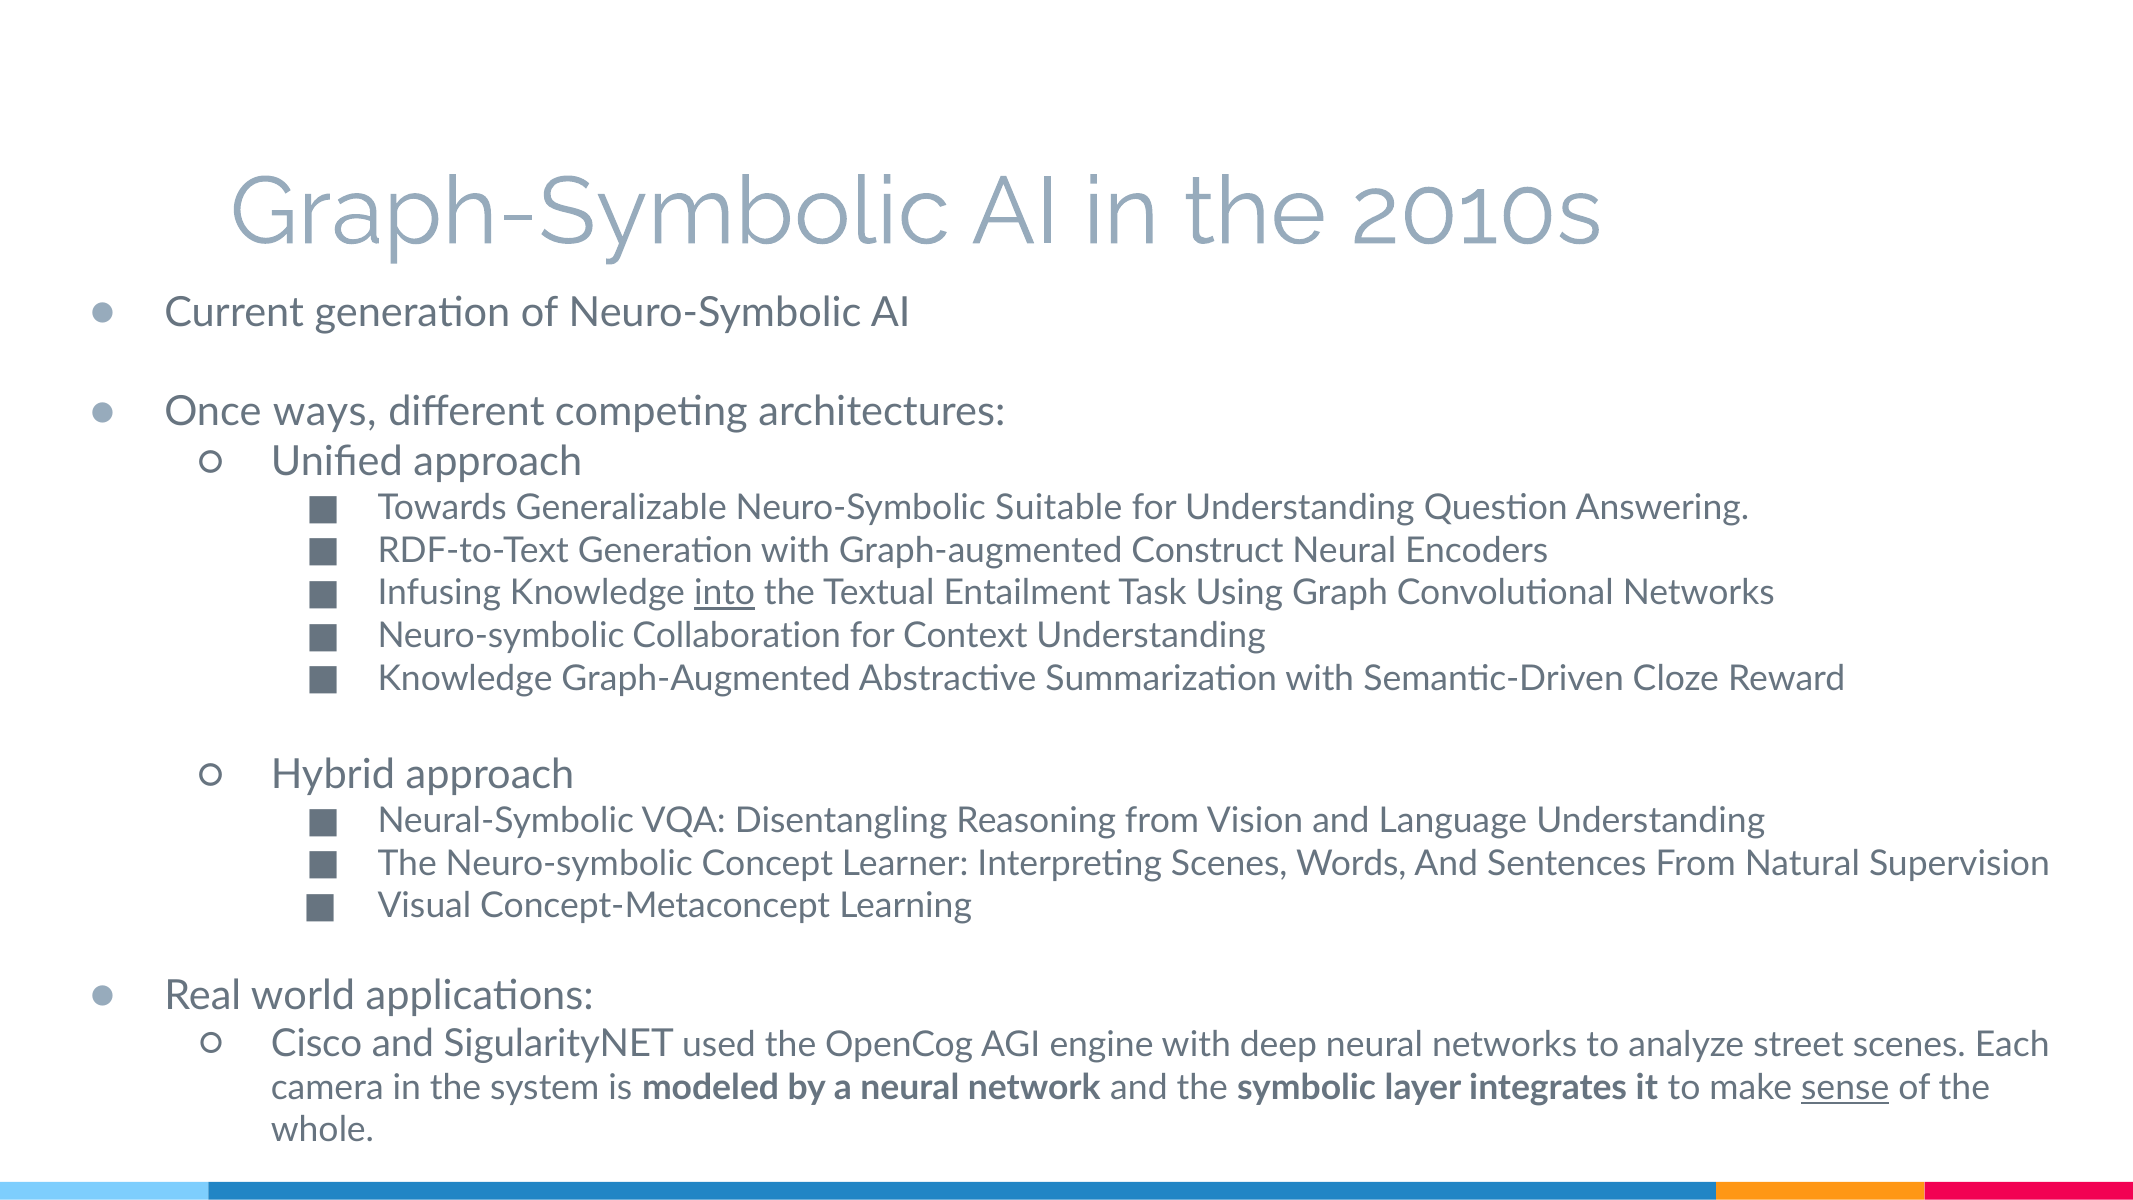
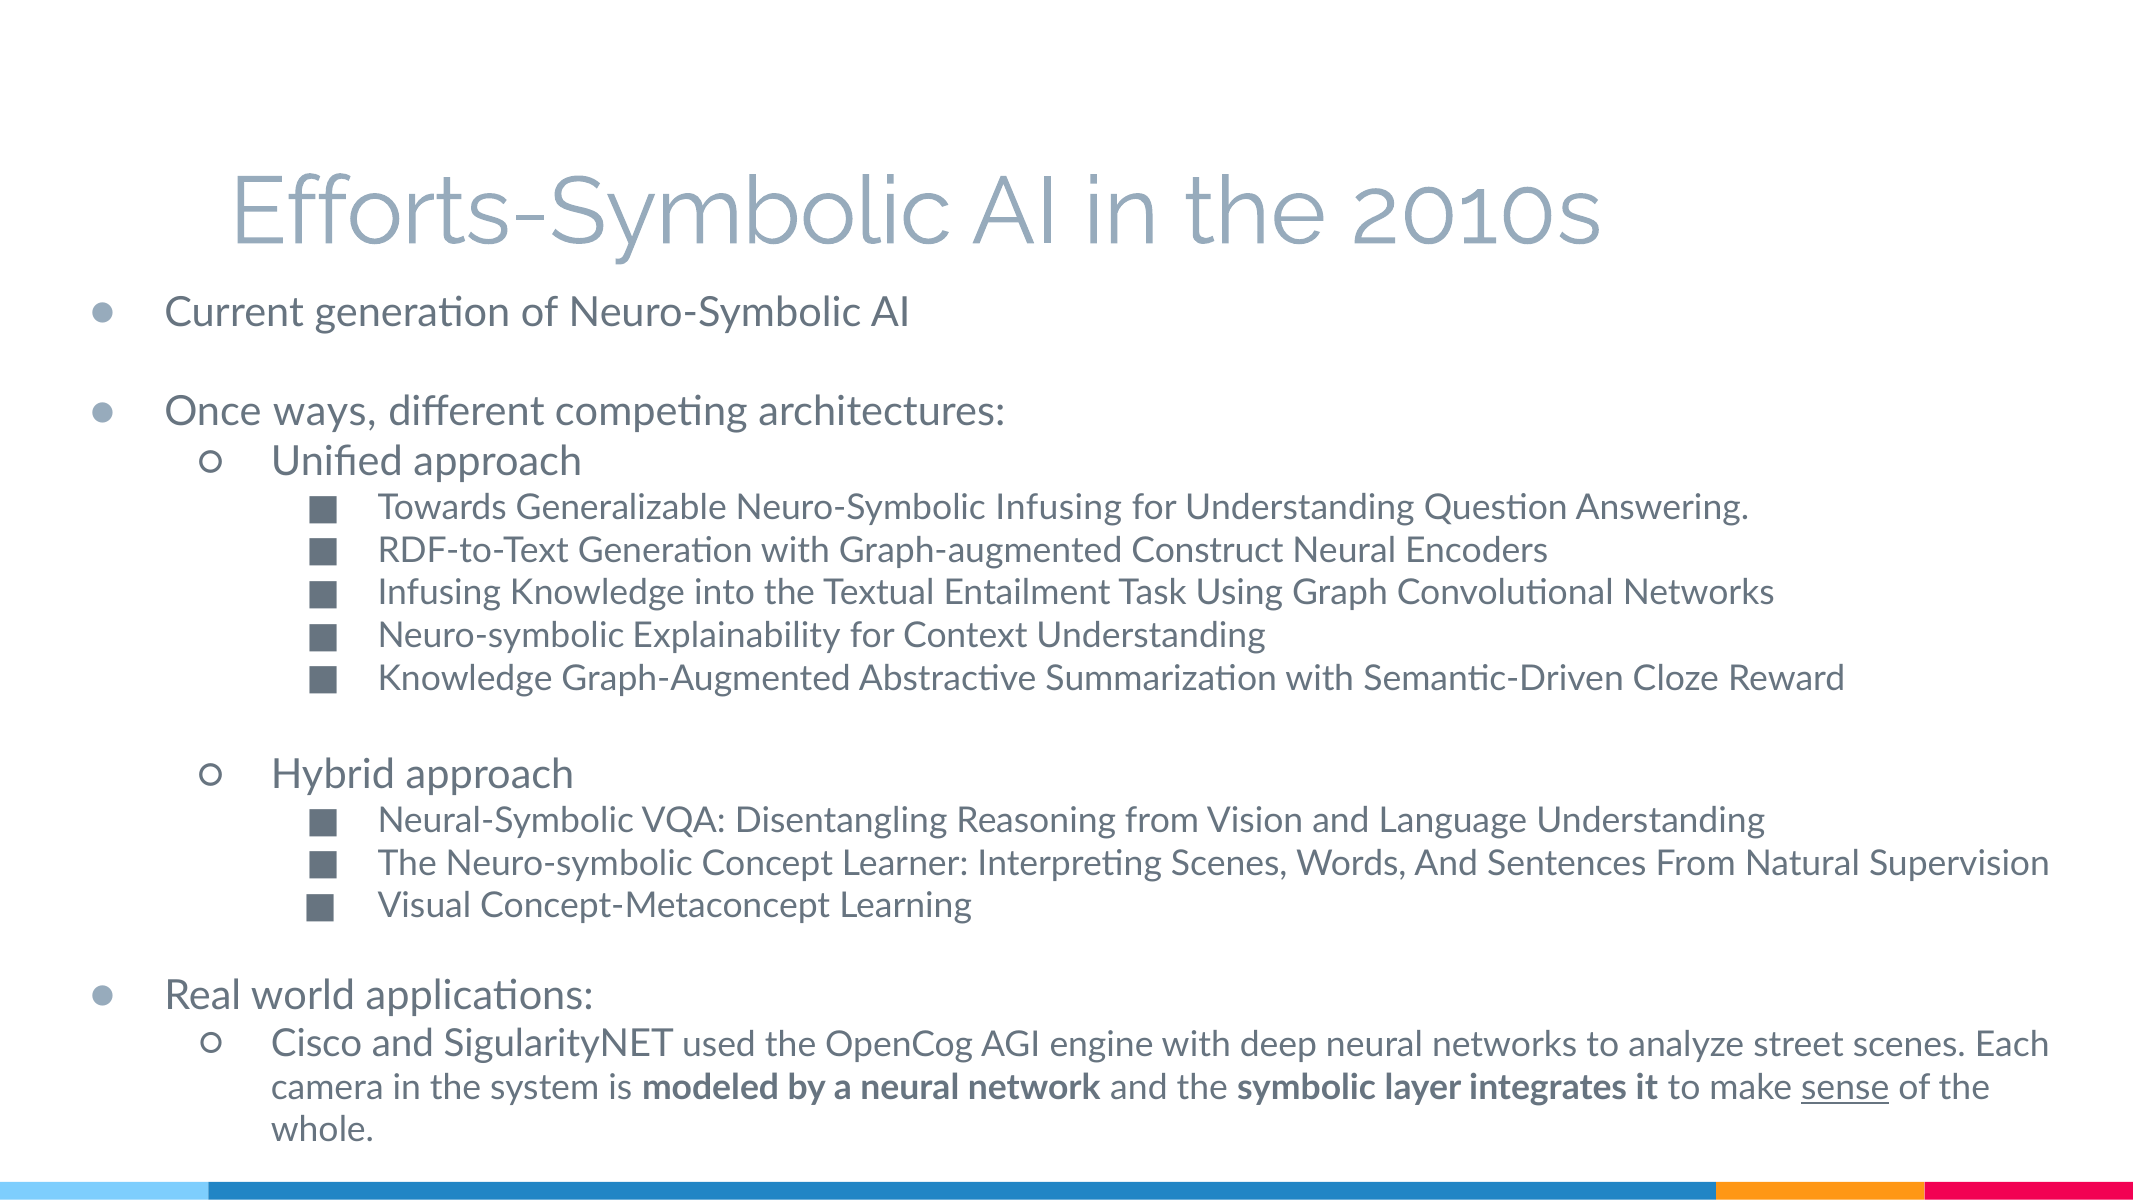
Graph-Symbolic: Graph-Symbolic -> Efforts-Symbolic (590, 212)
Neuro-Symbolic Suitable: Suitable -> Infusing (1059, 508)
into underline: present -> none (725, 593)
Collaboration: Collaboration -> Explainability (736, 636)
